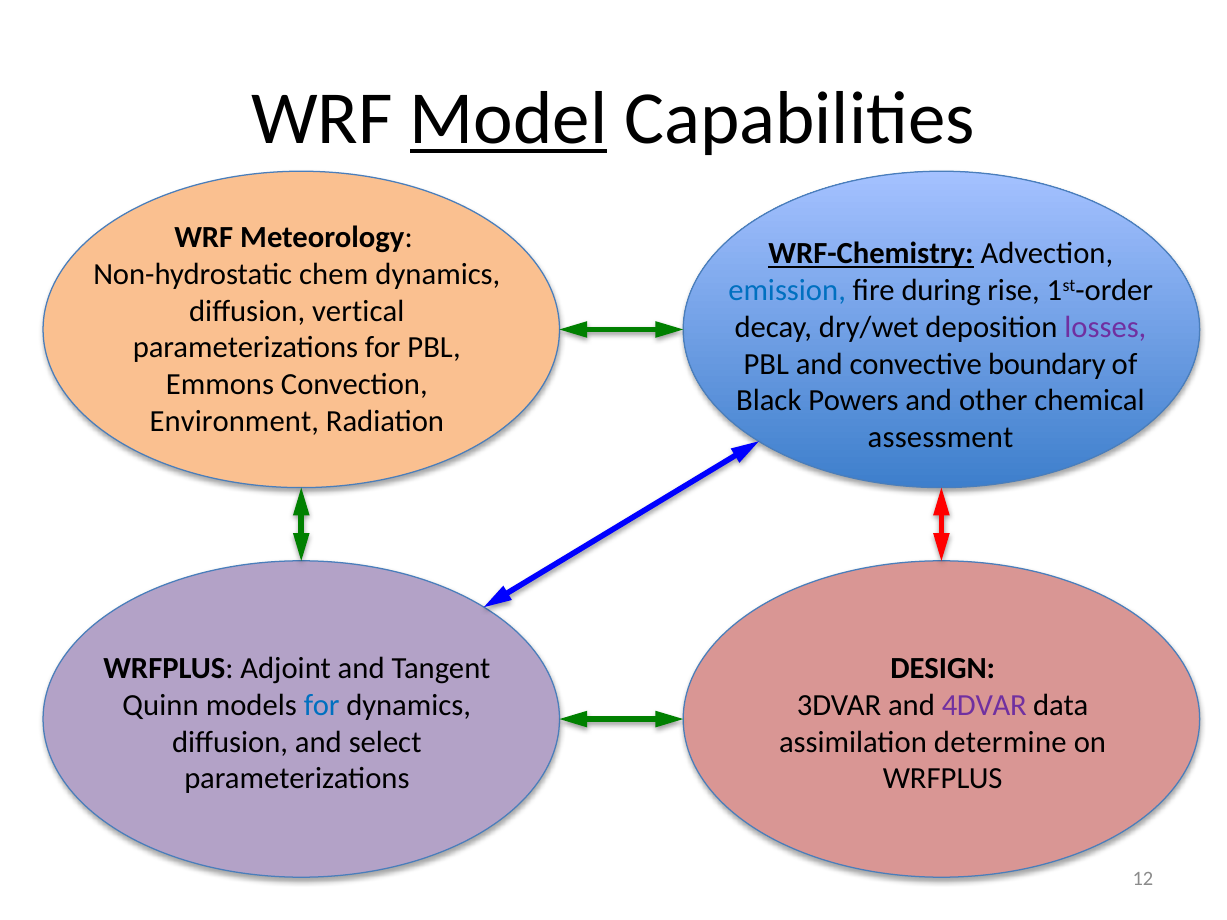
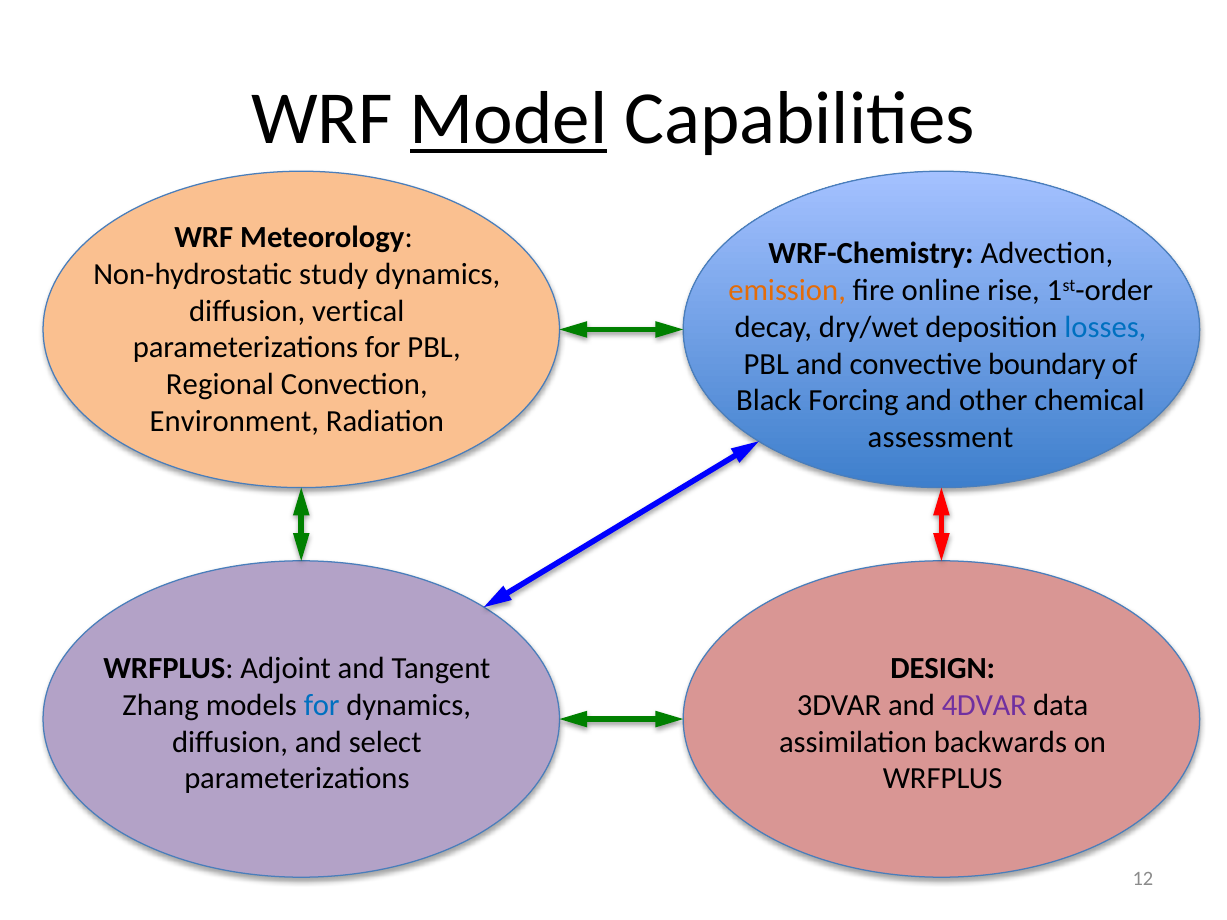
WRF-Chemistry underline: present -> none (871, 254)
chem: chem -> study (334, 274)
emission colour: blue -> orange (787, 290)
during: during -> online (941, 290)
losses colour: purple -> blue (1105, 327)
Emmons: Emmons -> Regional (220, 385)
Powers: Powers -> Forcing (853, 401)
Quinn: Quinn -> Zhang (161, 705)
determine: determine -> backwards (1000, 742)
